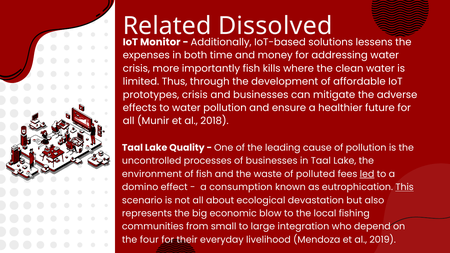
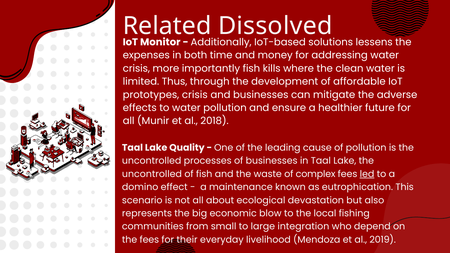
environment: environment -> uncontrolled (152, 174)
polluted: polluted -> complex (316, 174)
consumption: consumption -> maintenance (241, 187)
This underline: present -> none (405, 187)
the four: four -> fees (149, 240)
